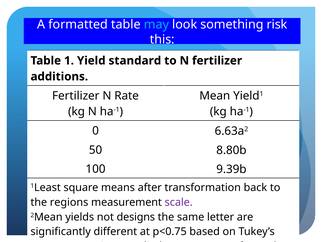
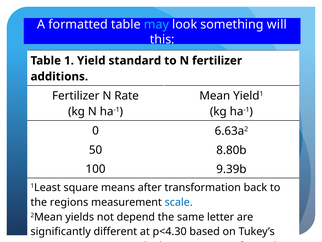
risk: risk -> will (277, 24)
scale colour: purple -> blue (179, 202)
designs: designs -> depend (136, 217)
p<0.75: p<0.75 -> p<4.30 (170, 231)
